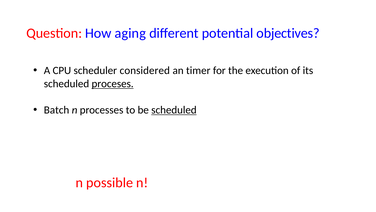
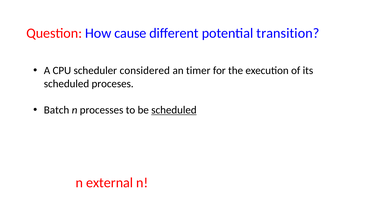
aging: aging -> cause (130, 33)
objectives: objectives -> transition (288, 33)
proceses underline: present -> none (113, 84)
possible: possible -> external (110, 182)
